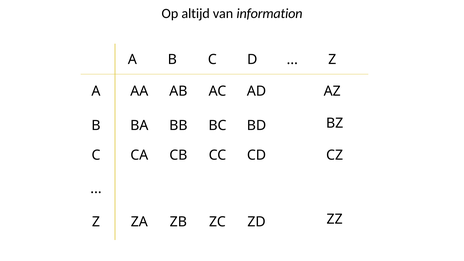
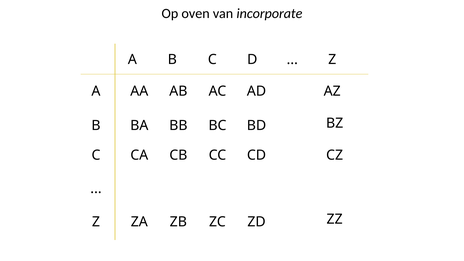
altijd: altijd -> oven (196, 13)
information: information -> incorporate (269, 13)
